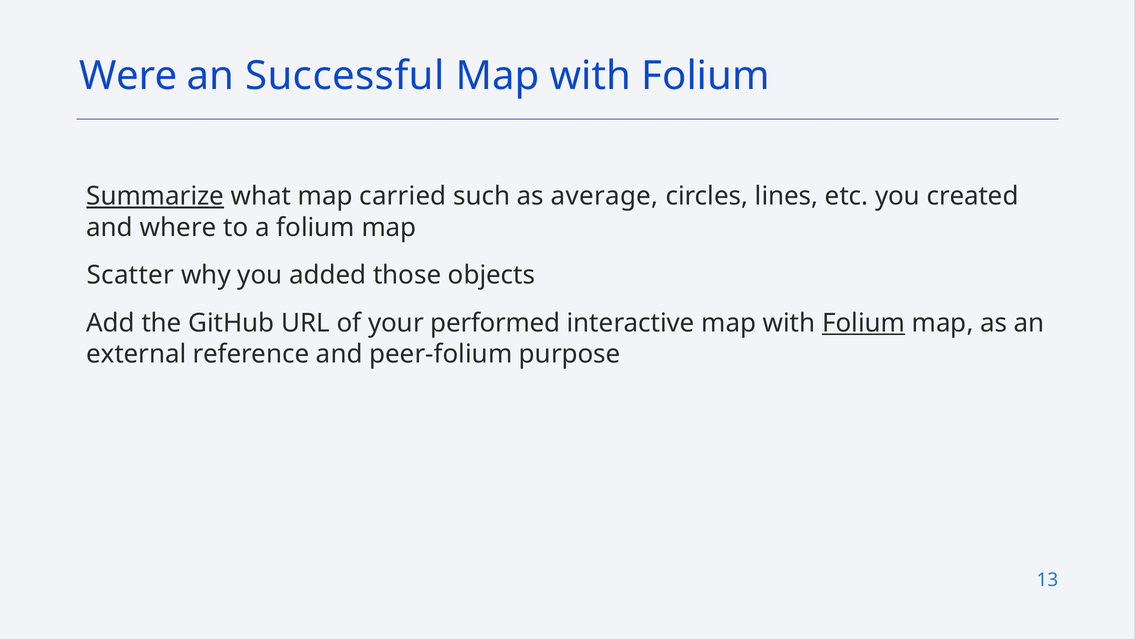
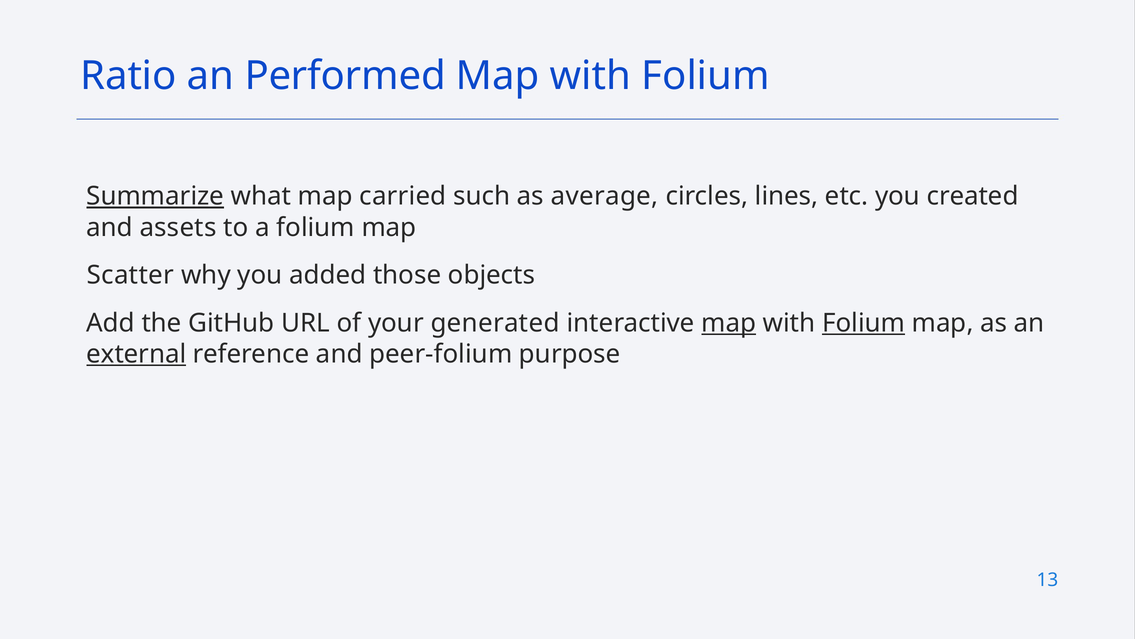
Were: Were -> Ratio (128, 76)
Successful: Successful -> Performed (345, 76)
where: where -> assets (178, 227)
performed: performed -> generated (495, 323)
map underline: none -> present (729, 323)
external underline: none -> present (136, 354)
